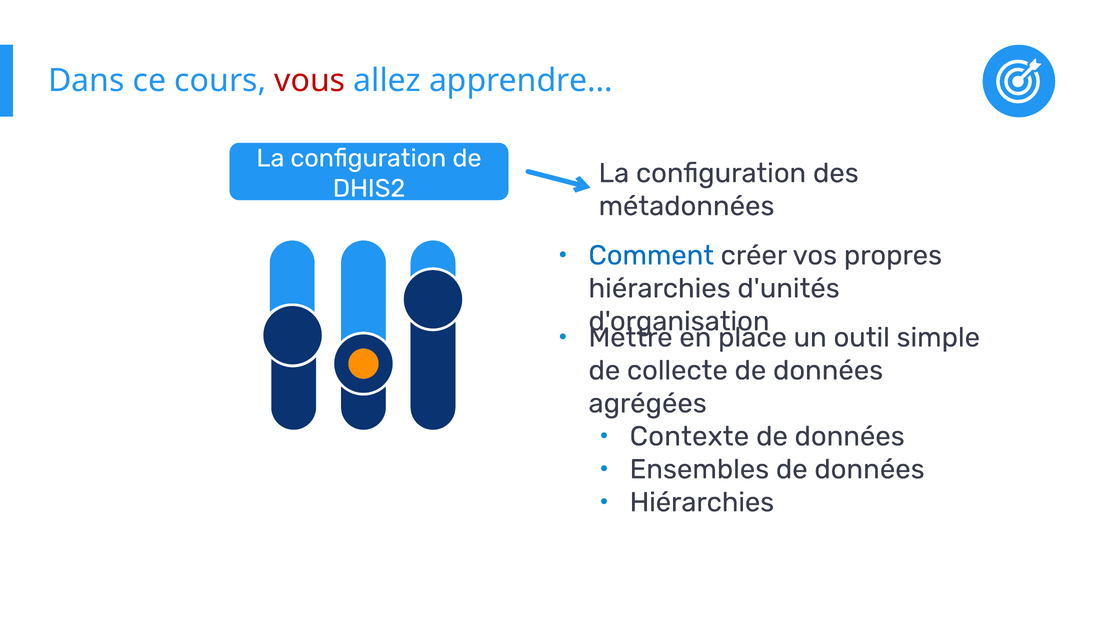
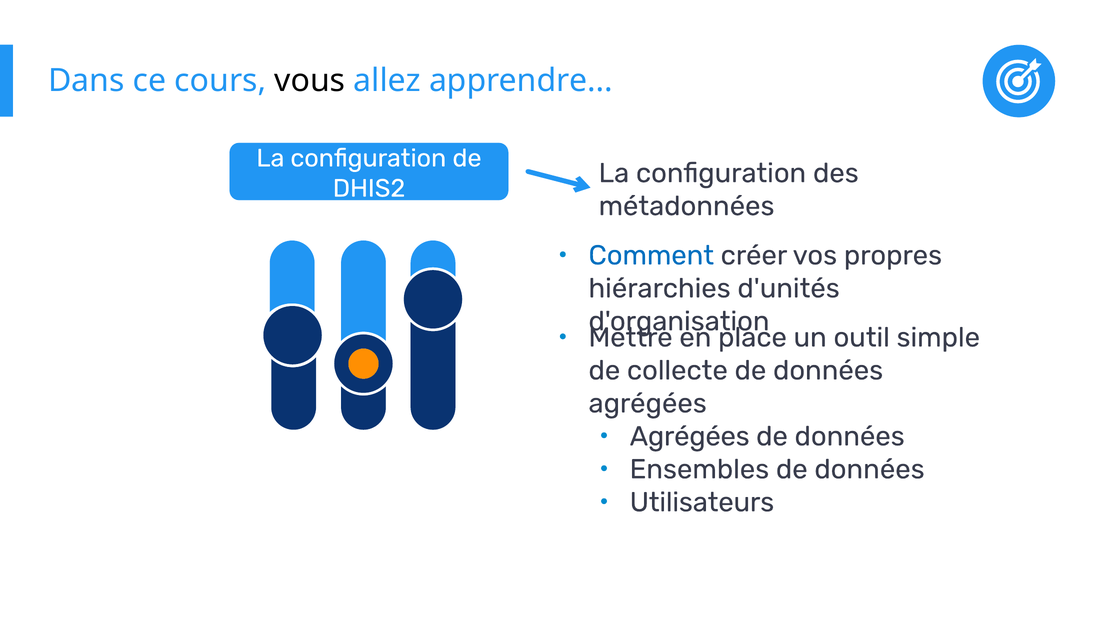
vous colour: red -> black (310, 81)
Contexte: Contexte -> Agrégées (690, 436)
Hiérarchies: Hiérarchies -> Utilisateurs (702, 502)
